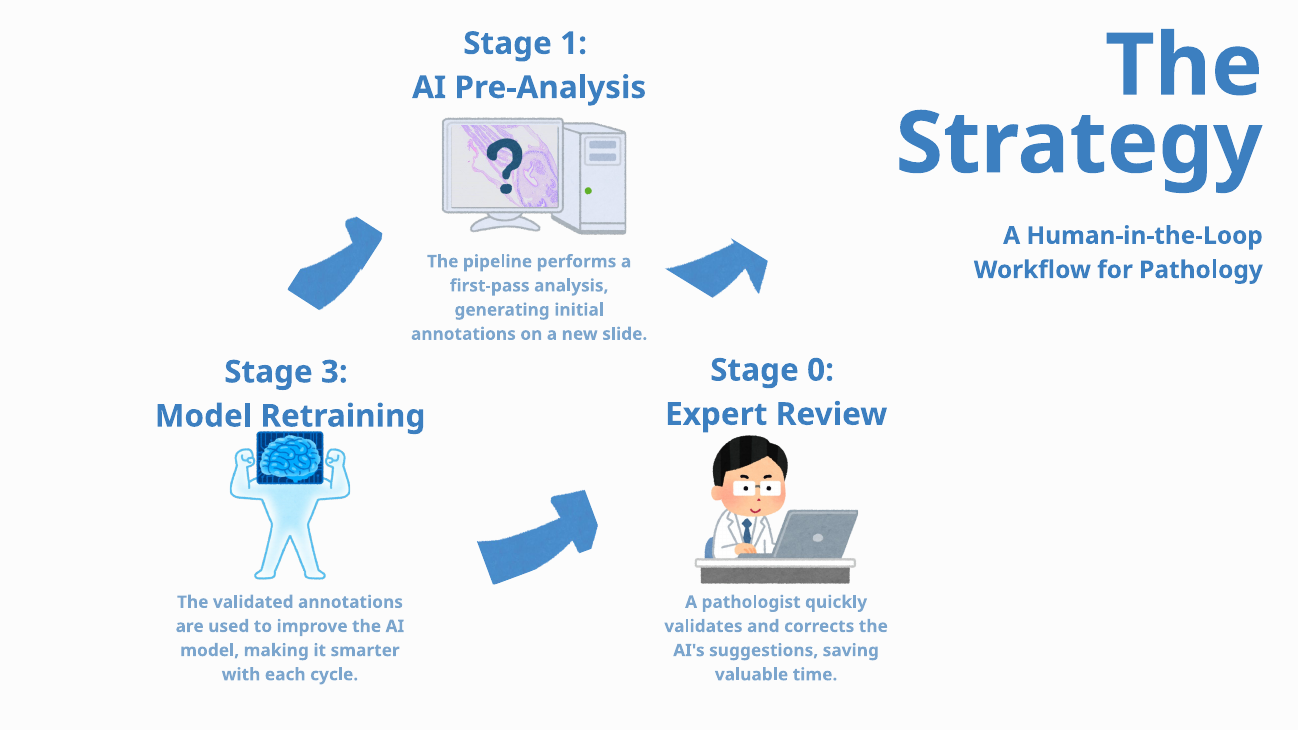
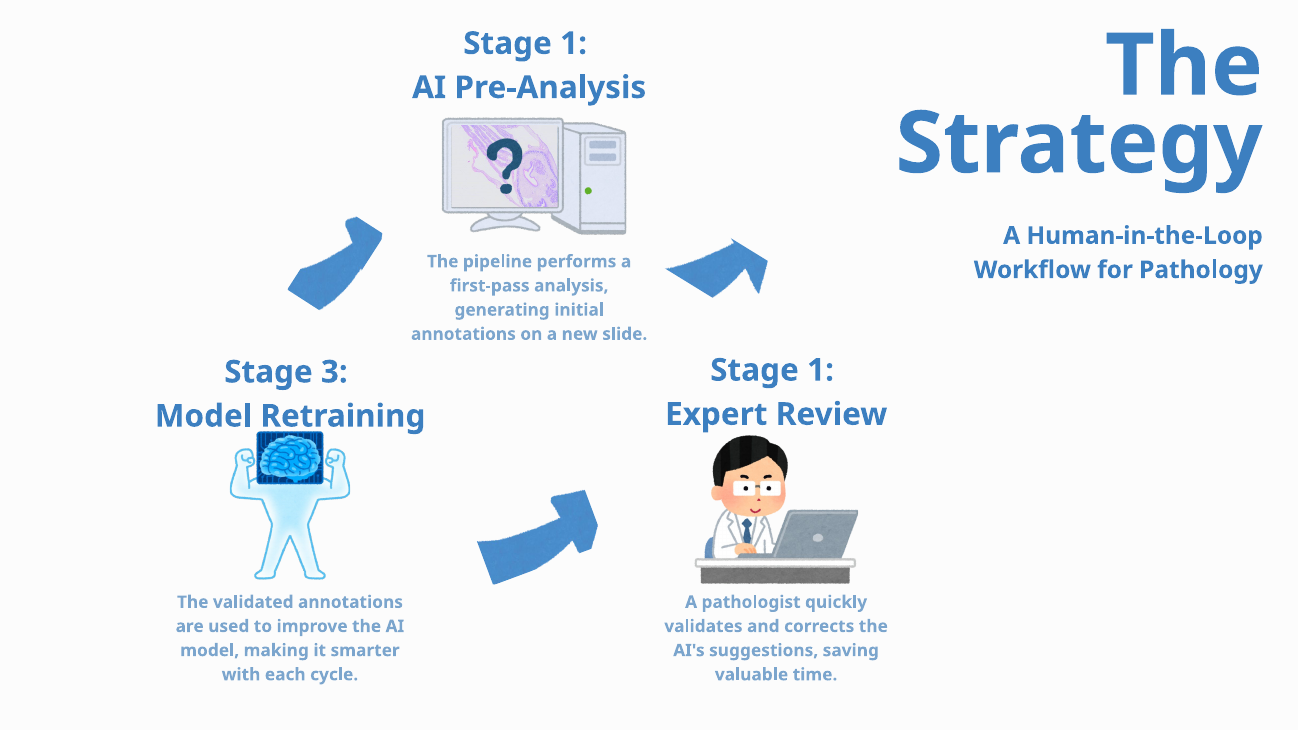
0: 0 -> 1 (821, 370)
